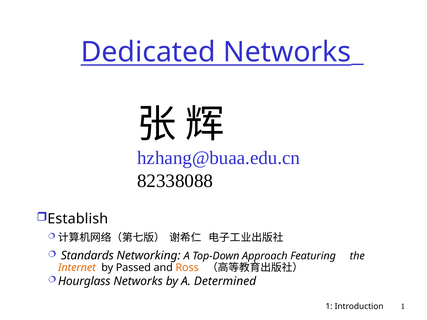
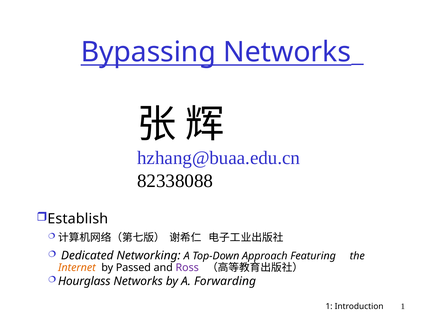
Dedicated: Dedicated -> Bypassing (148, 52)
Standards: Standards -> Dedicated (87, 256)
Ross colour: orange -> purple (187, 268)
Determined: Determined -> Forwarding (225, 281)
